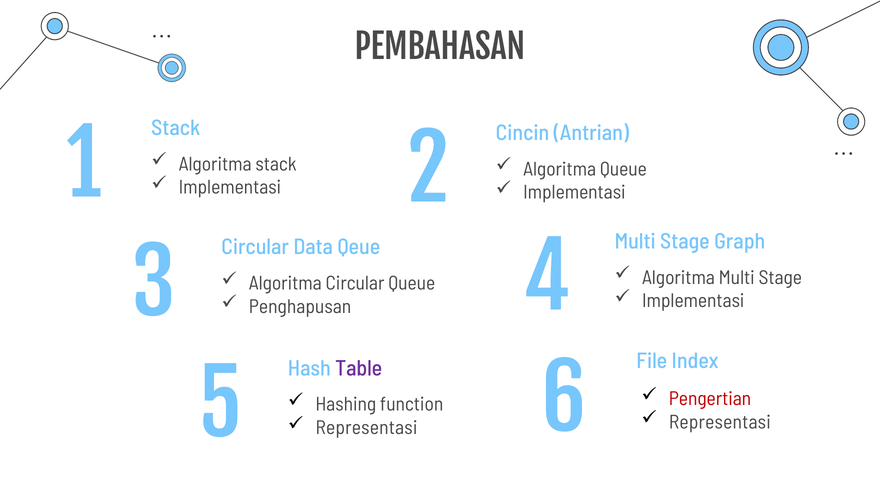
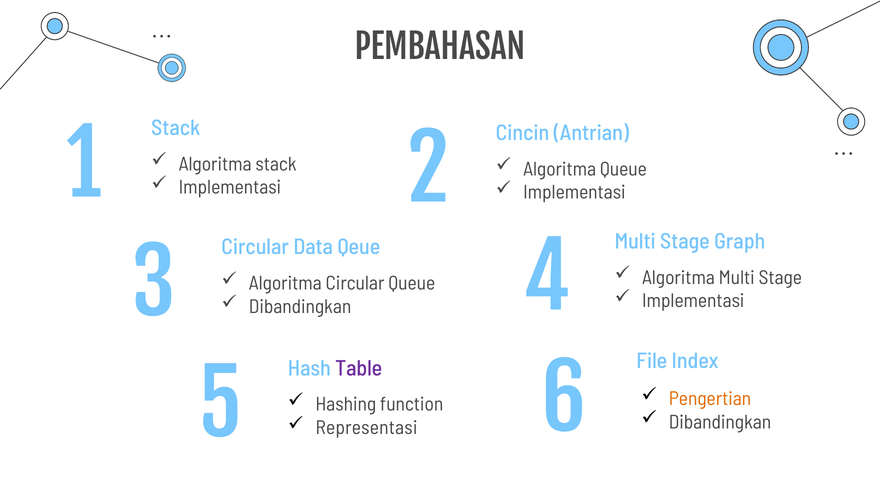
Penghapusan: Penghapusan -> Dibandingkan (300, 307)
Pengertian colour: red -> orange (710, 399)
Representasi: Representasi -> Dibandingkan (720, 422)
